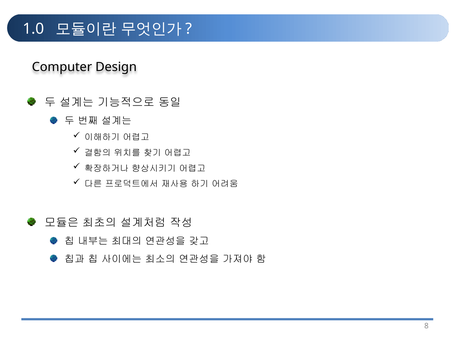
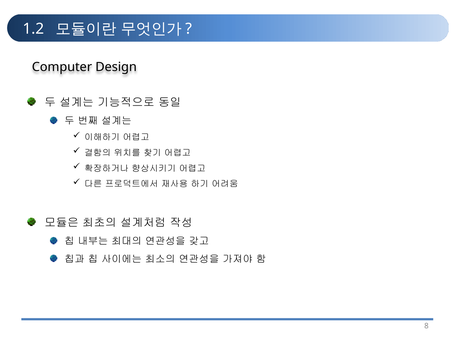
1.0: 1.0 -> 1.2 (33, 29)
